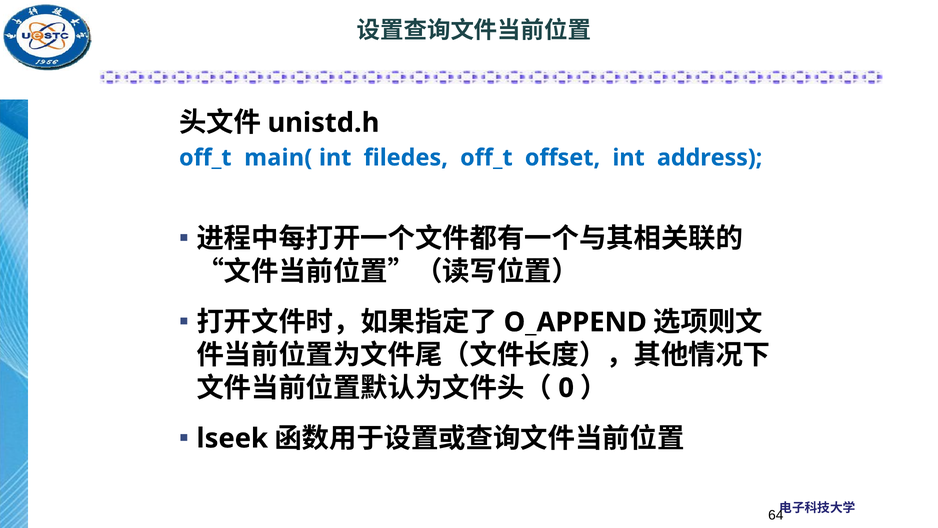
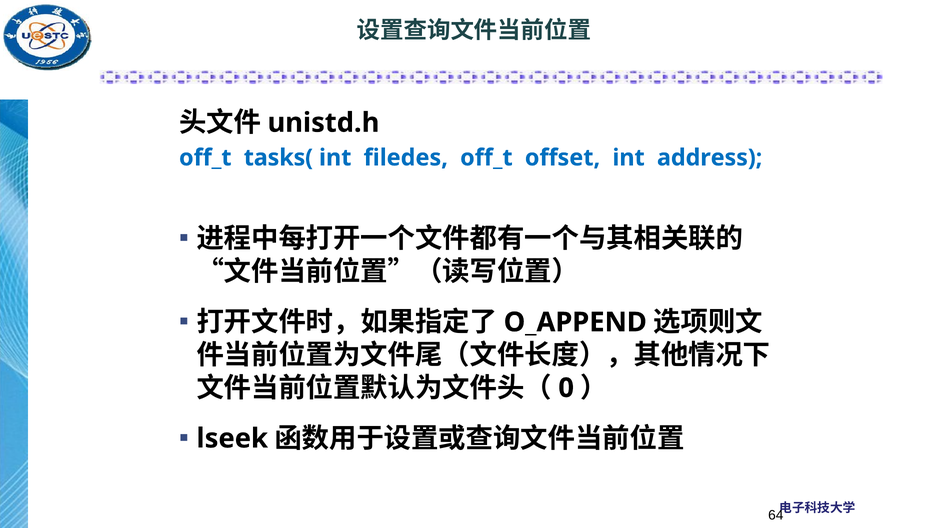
main(: main( -> tasks( (278, 158)
